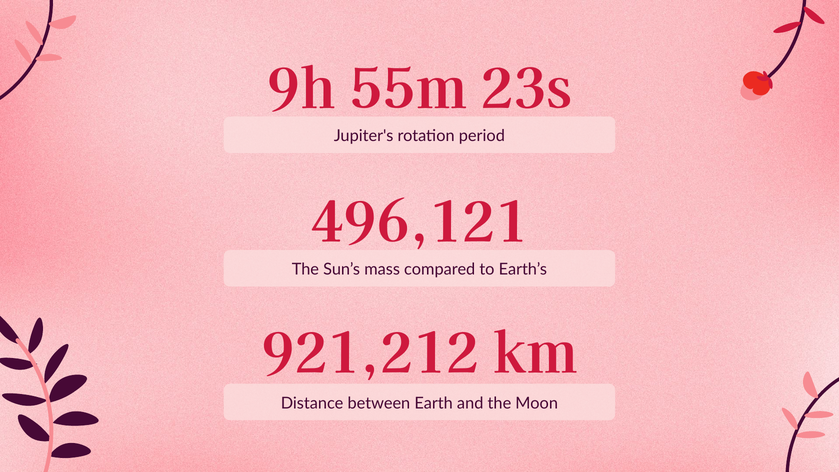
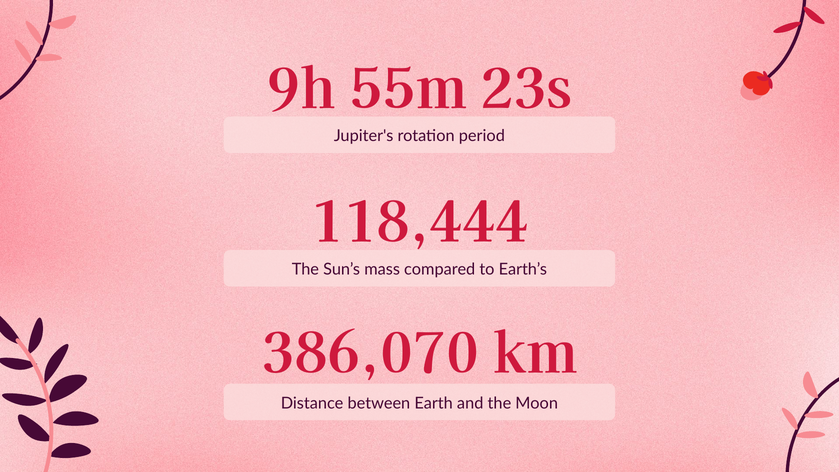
496,121: 496,121 -> 118,444 (419, 224)
921,212: 921,212 -> 386,070 (370, 354)
